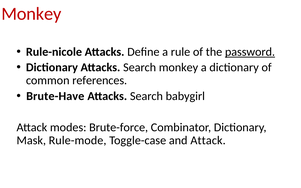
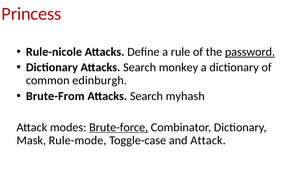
Monkey: Monkey -> Princess (31, 14)
references: references -> edinburgh (100, 81)
Brute-Have: Brute-Have -> Brute-From (55, 96)
babygirl: babygirl -> myhash (185, 96)
Brute-force underline: none -> present (119, 127)
